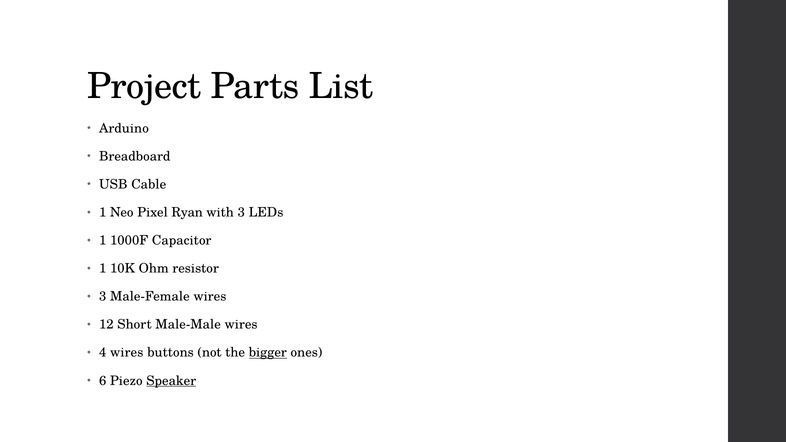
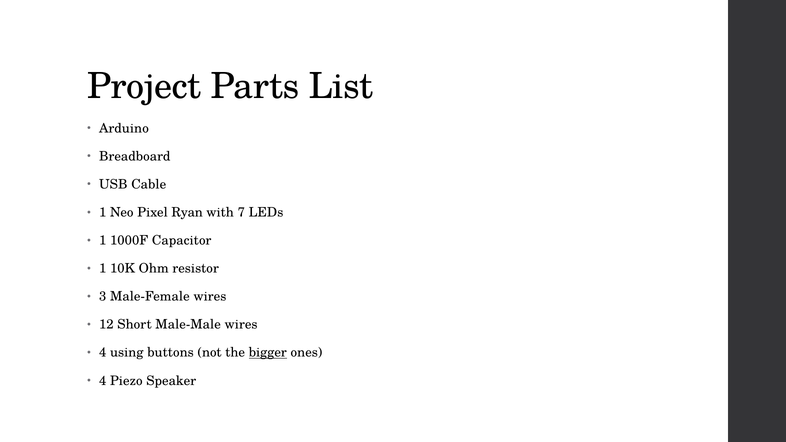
with 3: 3 -> 7 (241, 213)
4 wires: wires -> using (127, 353)
6: 6 -> 4 (103, 381)
Speaker underline: present -> none (171, 381)
